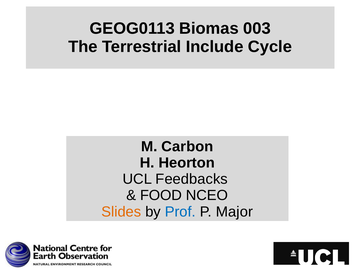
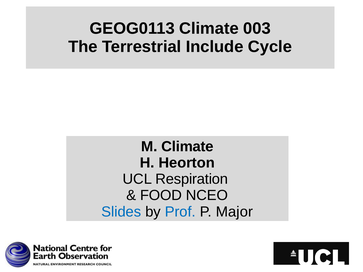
GEOG0113 Biomas: Biomas -> Climate (209, 28)
M Carbon: Carbon -> Climate (188, 147)
Feedbacks: Feedbacks -> Respiration (192, 179)
Slides colour: orange -> blue (121, 212)
